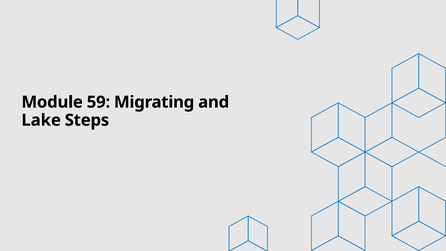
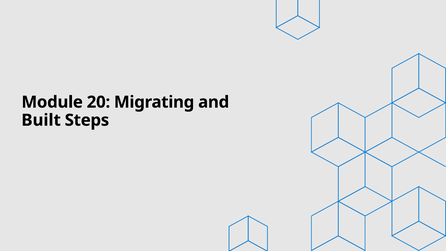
59: 59 -> 20 (98, 102)
Lake: Lake -> Built (41, 120)
